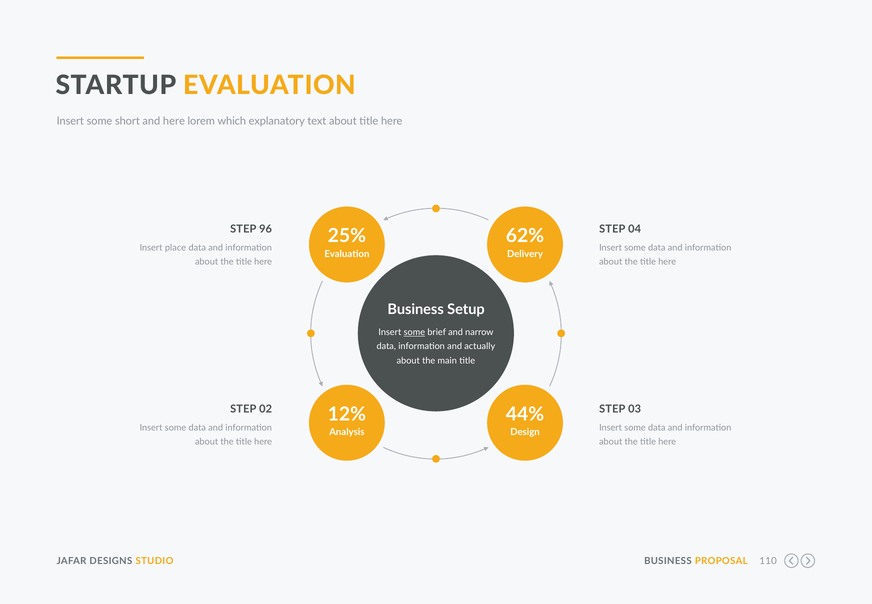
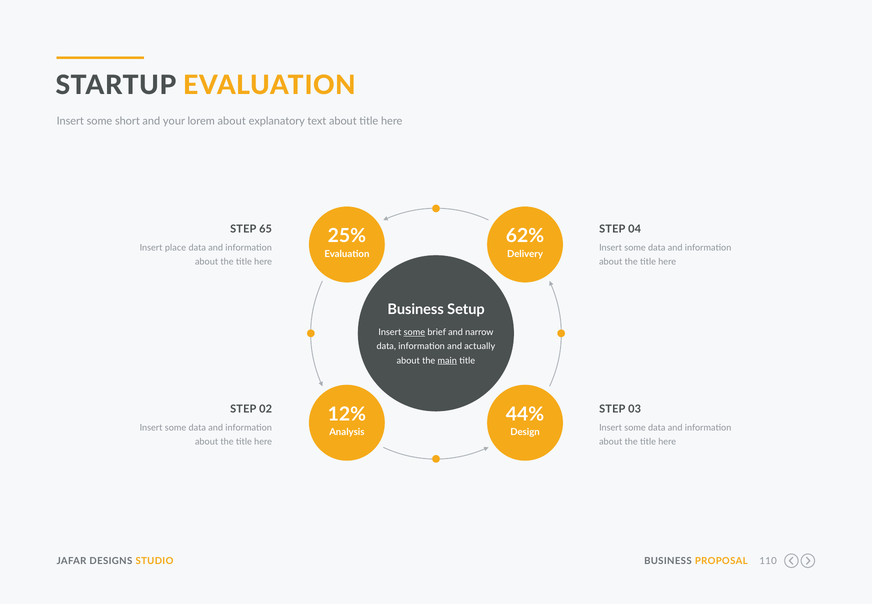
and here: here -> your (174, 121)
lorem which: which -> about (232, 121)
96: 96 -> 65 (266, 229)
main underline: none -> present (447, 360)
